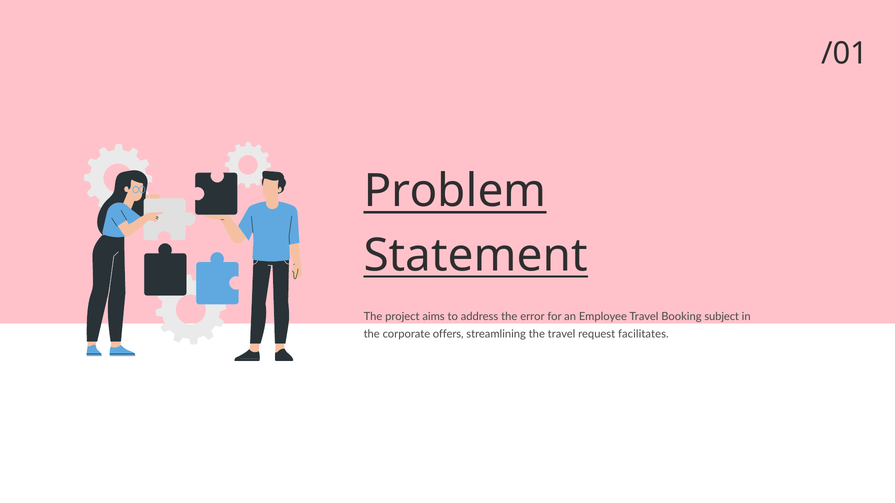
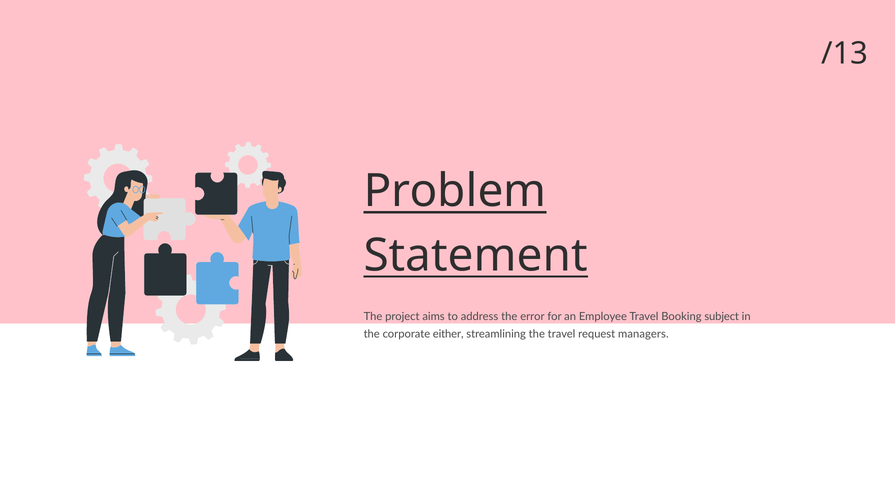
/01: /01 -> /13 (845, 54)
offers: offers -> either (448, 335)
facilitates: facilitates -> managers (643, 335)
